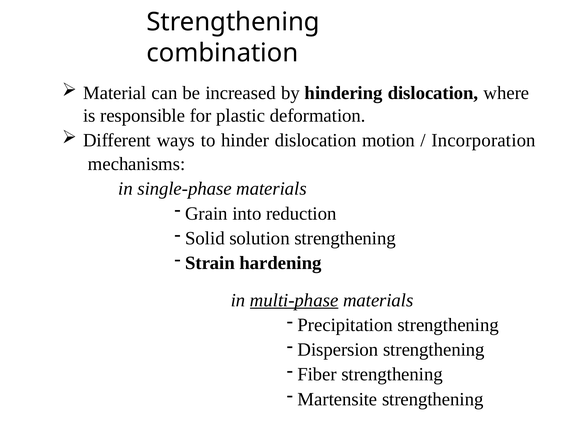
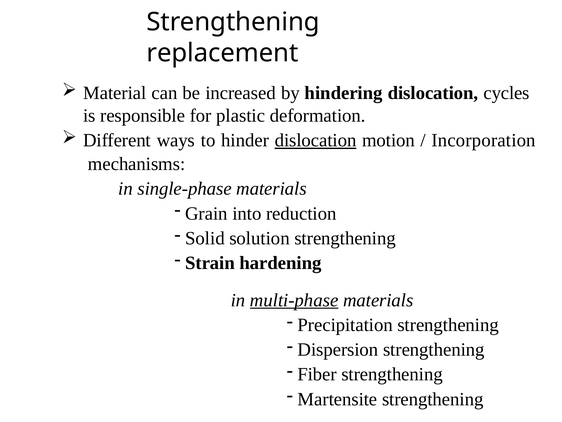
combination: combination -> replacement (222, 53)
where: where -> cycles (507, 93)
dislocation underline: none -> present (316, 140)
